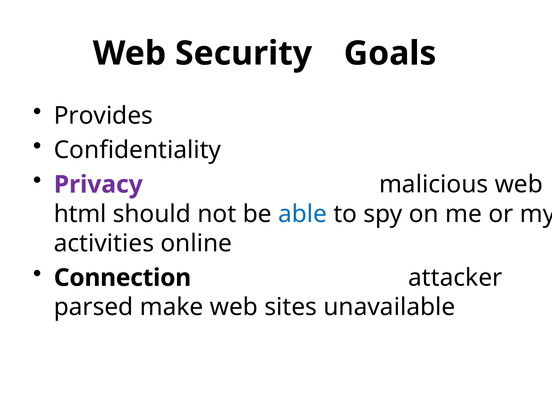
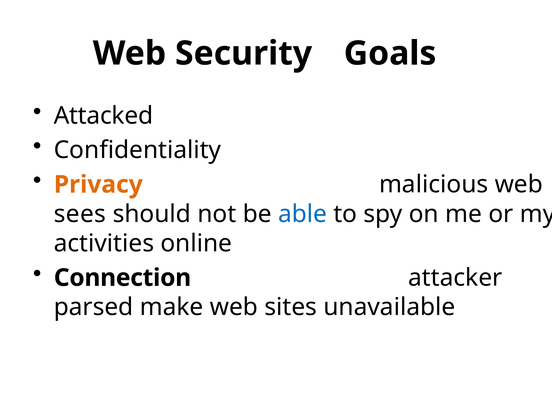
Provides: Provides -> Attacked (103, 116)
Privacy colour: purple -> orange (98, 185)
html: html -> sees (80, 214)
